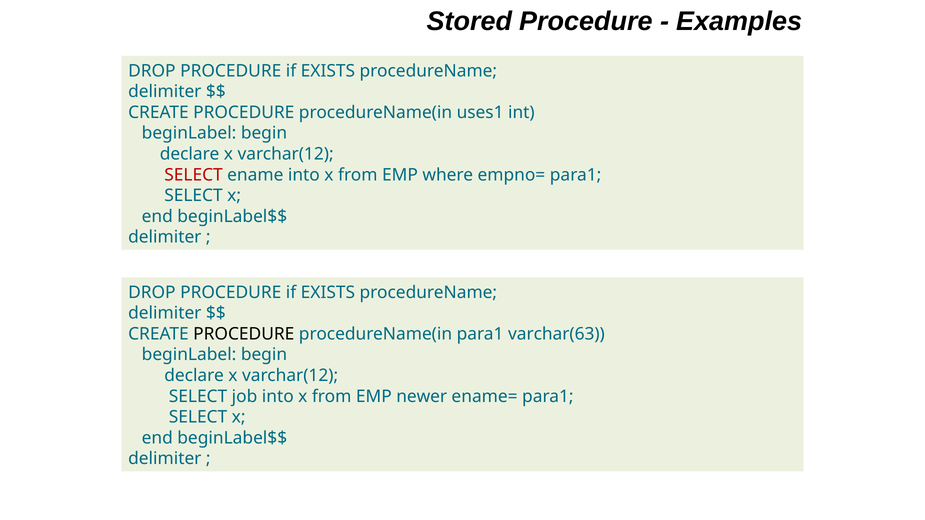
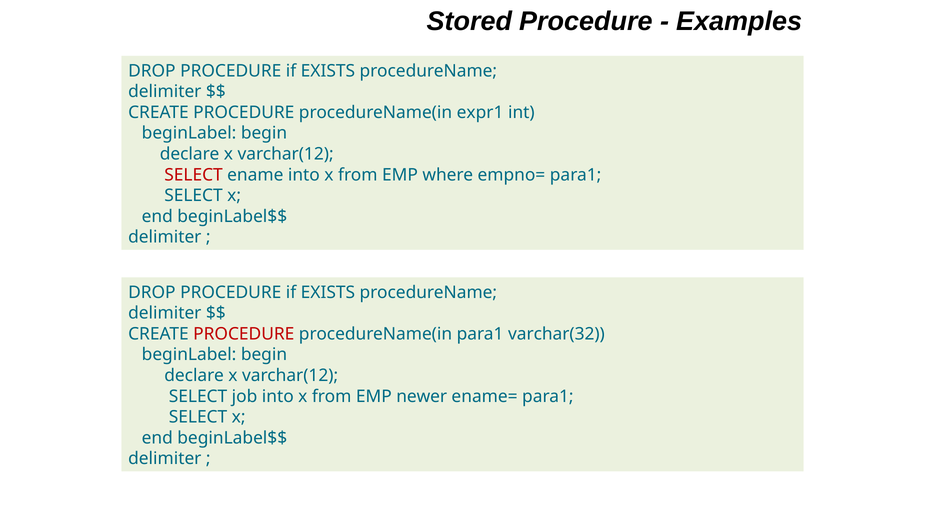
uses1: uses1 -> expr1 (480, 113)
PROCEDURE colour: black -> red (244, 334)
varchar(63: varchar(63 -> varchar(32 (556, 334)
